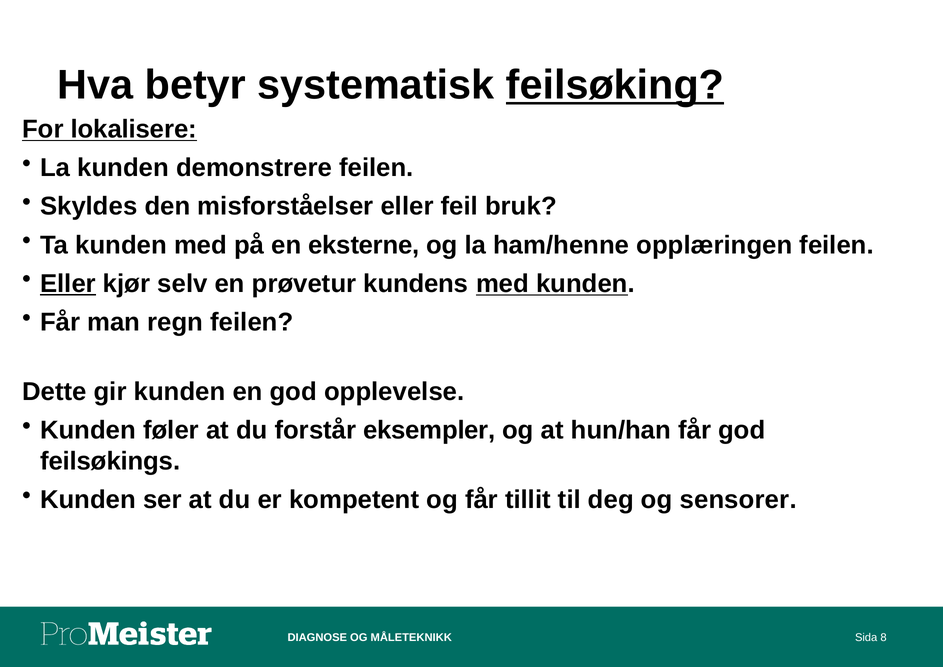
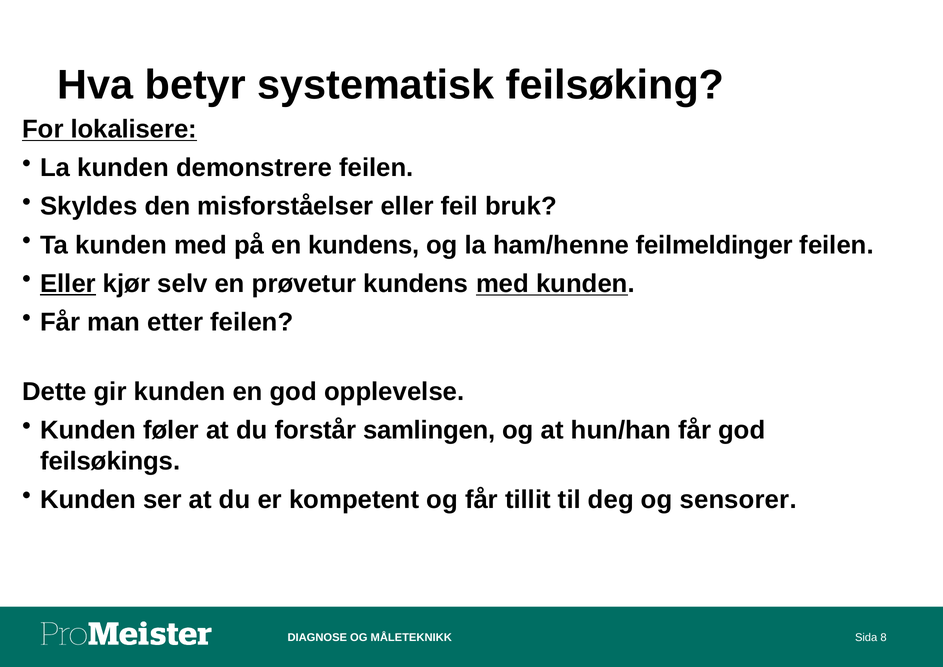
feilsøking underline: present -> none (615, 85)
en eksterne: eksterne -> kundens (364, 245)
opplæringen: opplæringen -> feilmeldinger (714, 245)
regn: regn -> etter (175, 322)
eksempler: eksempler -> samlingen (429, 430)
